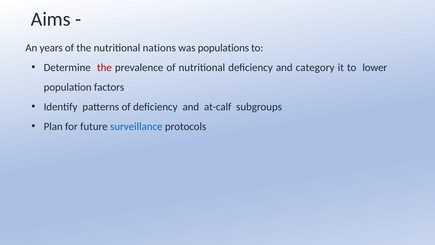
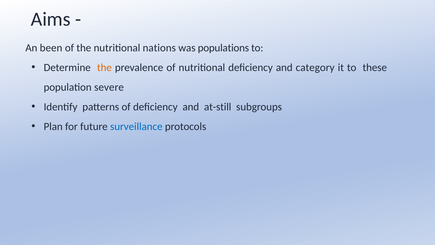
years: years -> been (51, 48)
the colour: red -> orange (104, 68)
lower: lower -> these (375, 68)
factors: factors -> severe (109, 87)
at-calf: at-calf -> at-still (218, 107)
